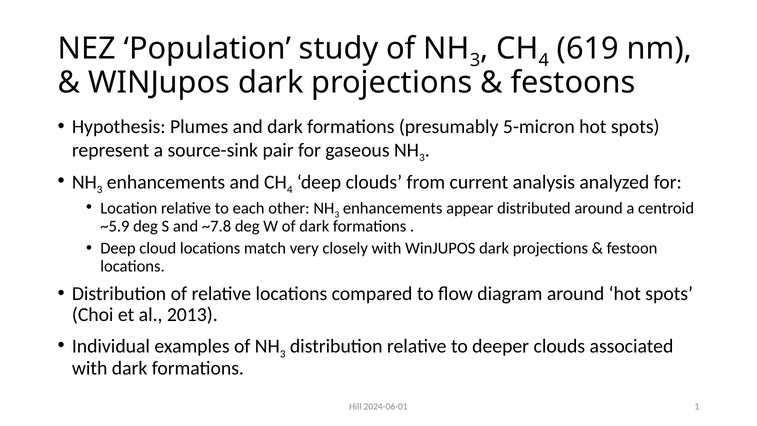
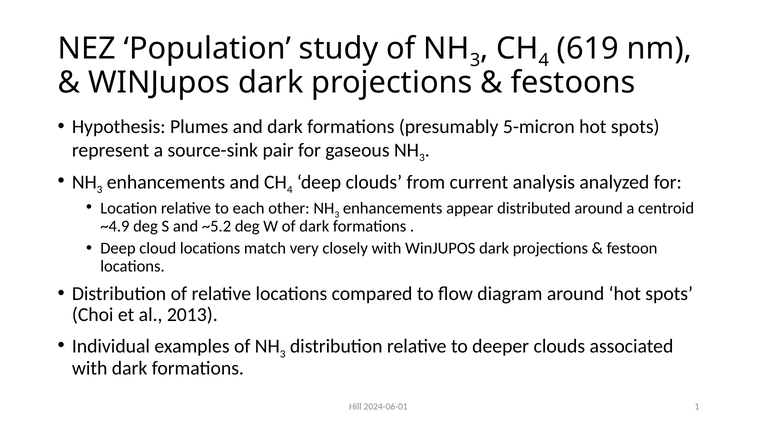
~5.9: ~5.9 -> ~4.9 (115, 226)
~7.8: ~7.8 -> ~5.2 (217, 226)
